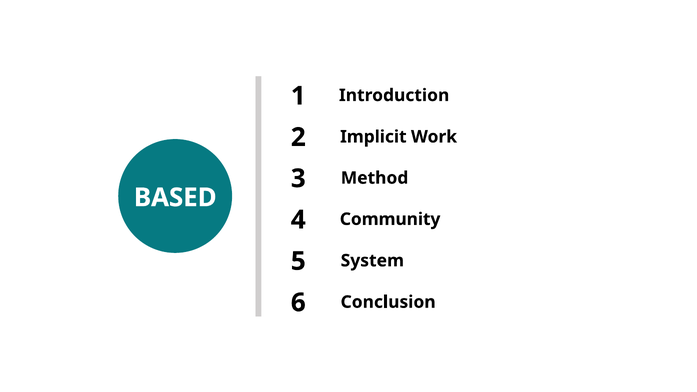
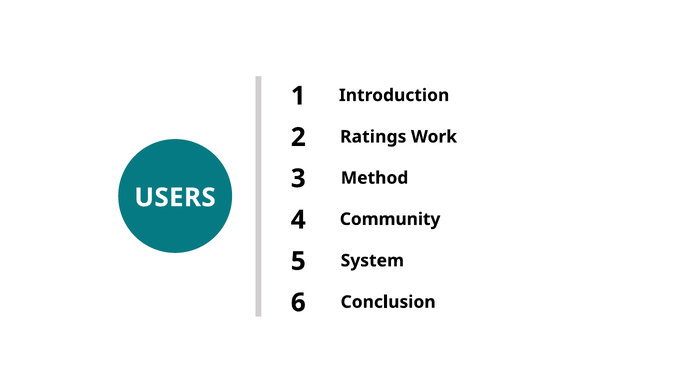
Implicit: Implicit -> Ratings (373, 137)
BASED: BASED -> USERS (175, 198)
